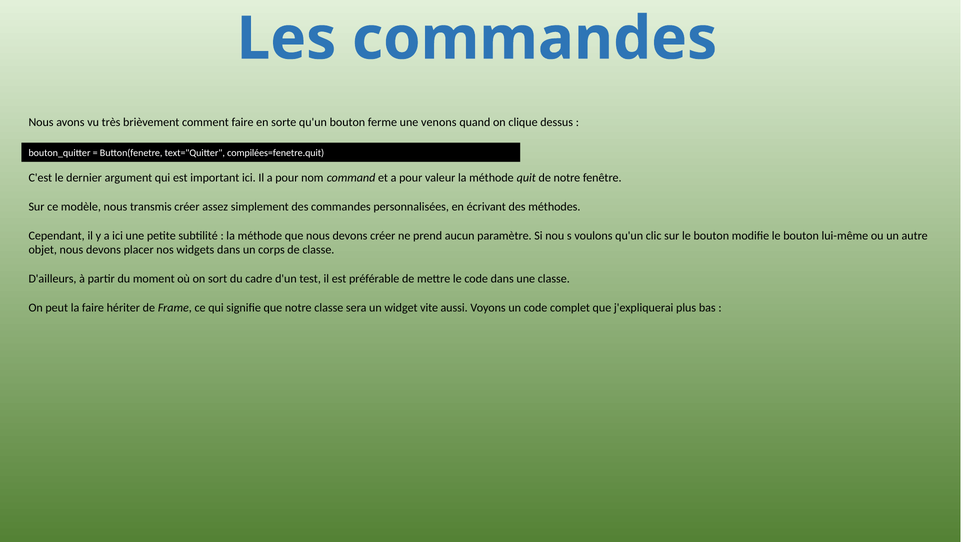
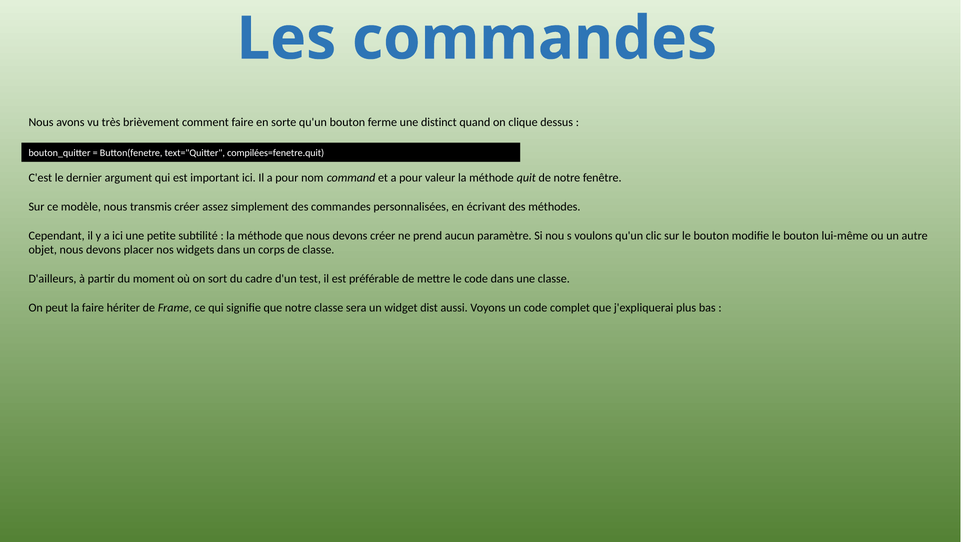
venons: venons -> distinct (439, 122)
vite: vite -> dist (429, 308)
